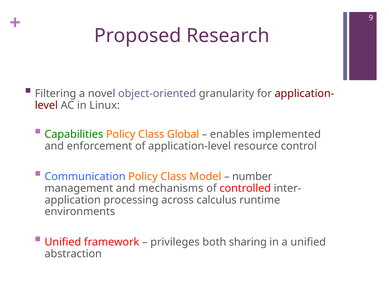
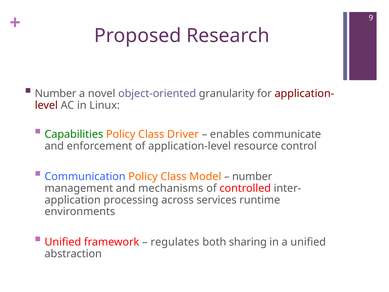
Filtering: Filtering -> Number (56, 93)
Global: Global -> Driver (183, 134)
implemented: implemented -> communicate (287, 134)
calculus: calculus -> services (217, 200)
privileges: privileges -> regulates (175, 242)
